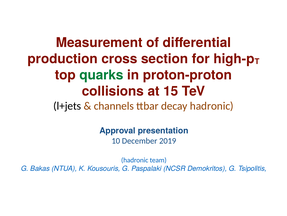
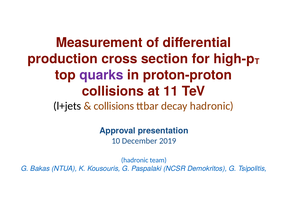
quarks colour: green -> purple (101, 75)
15: 15 -> 11 (171, 91)
channels: channels -> collisions (114, 106)
